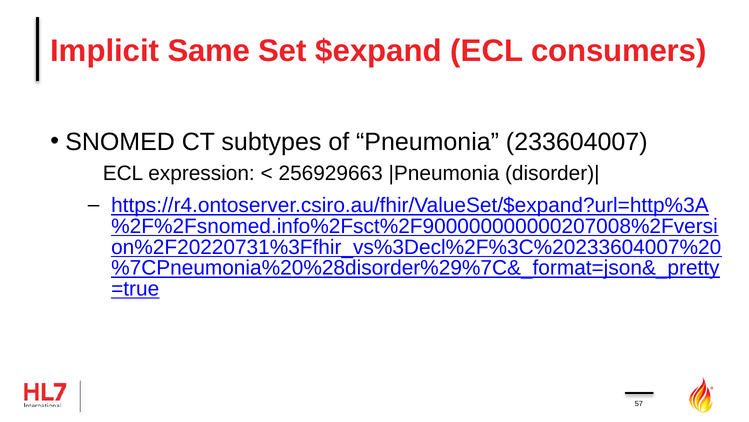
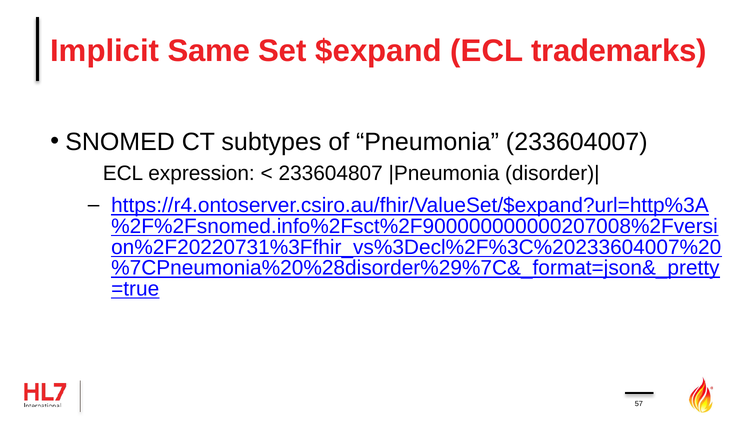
consumers: consumers -> trademarks (619, 51)
256929663: 256929663 -> 233604807 (331, 173)
